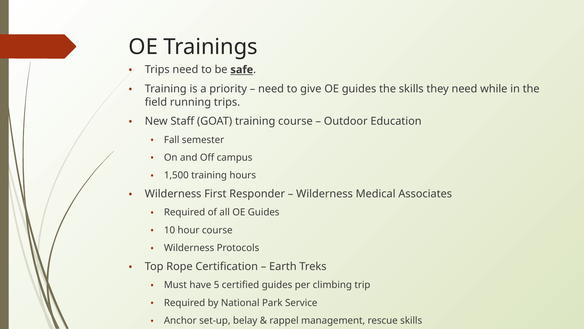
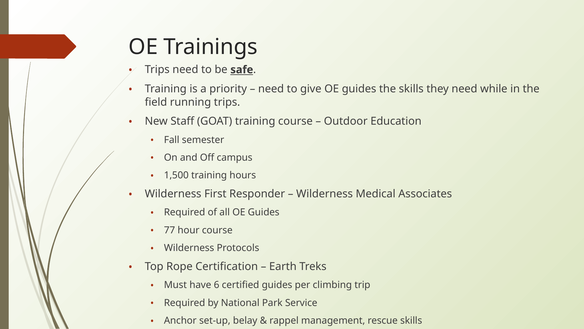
10: 10 -> 77 (170, 230)
5: 5 -> 6 (217, 285)
